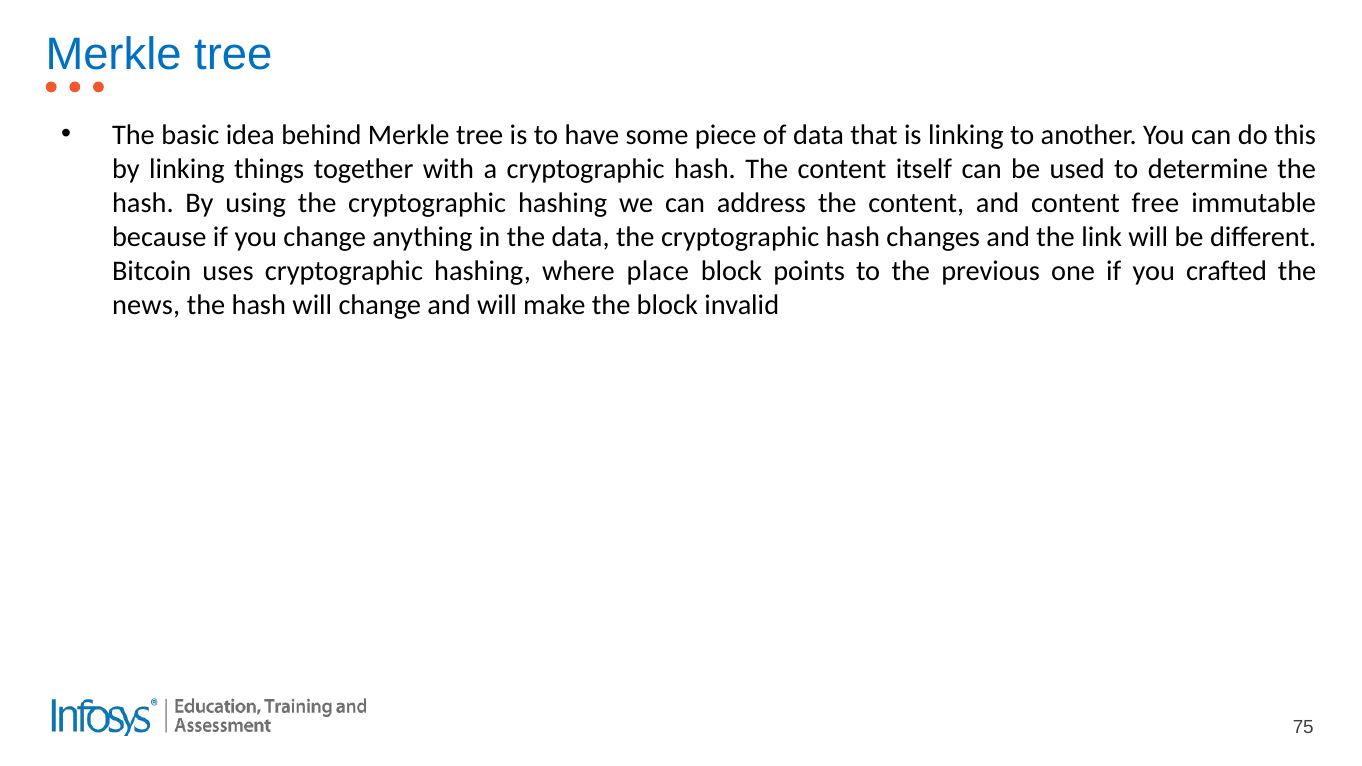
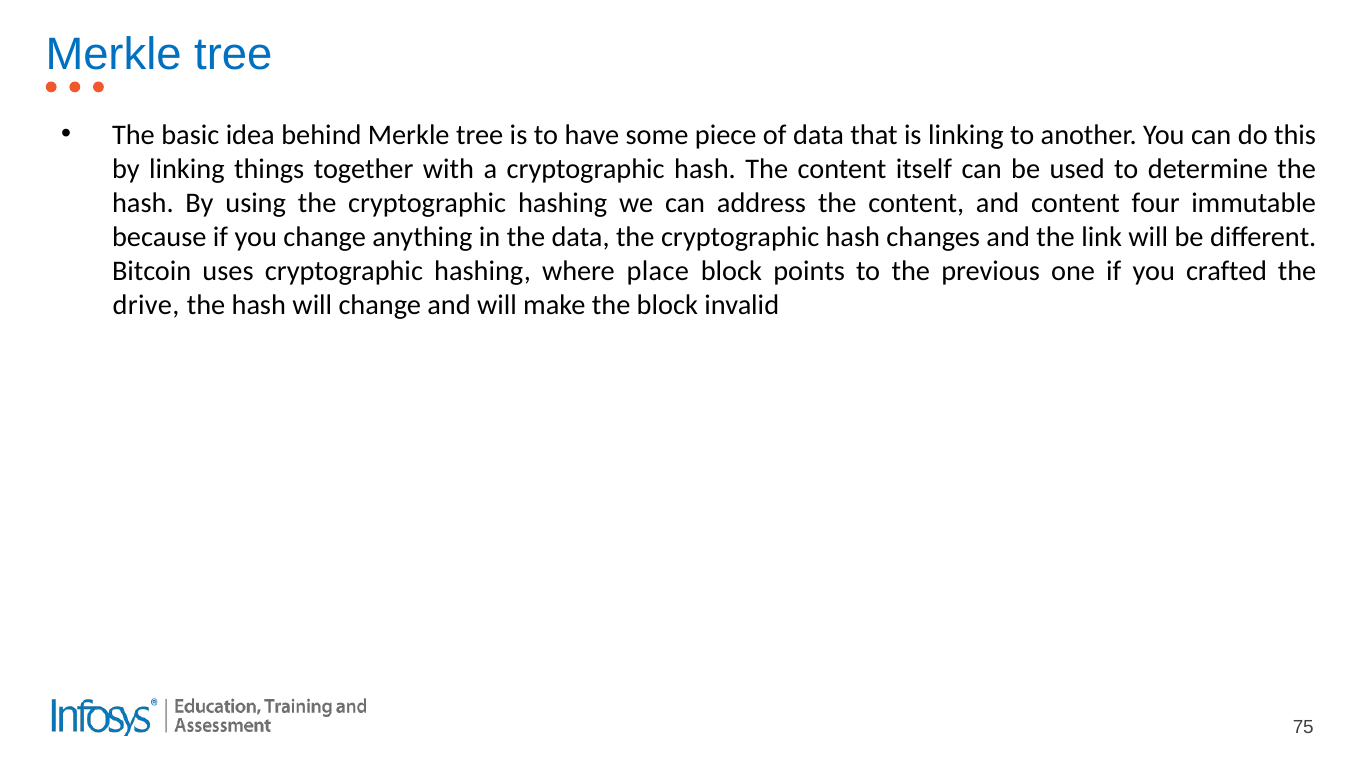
free: free -> four (1156, 203)
news: news -> drive (146, 305)
